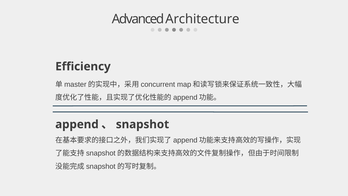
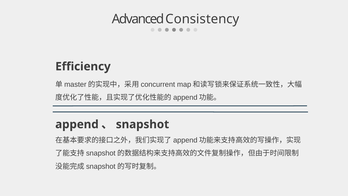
Architecture: Architecture -> Consistency (202, 19)
